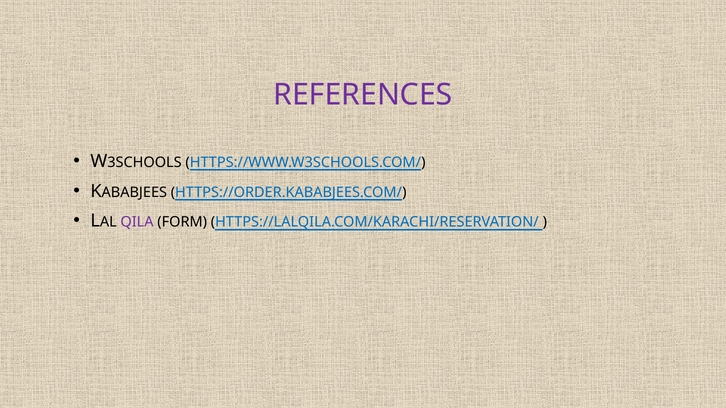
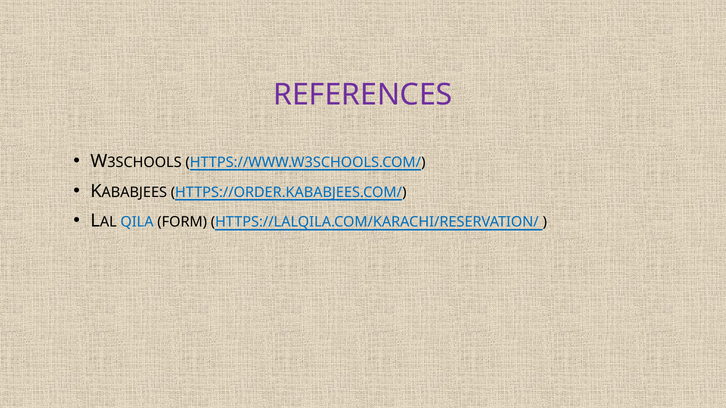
QILA colour: purple -> blue (137, 222)
